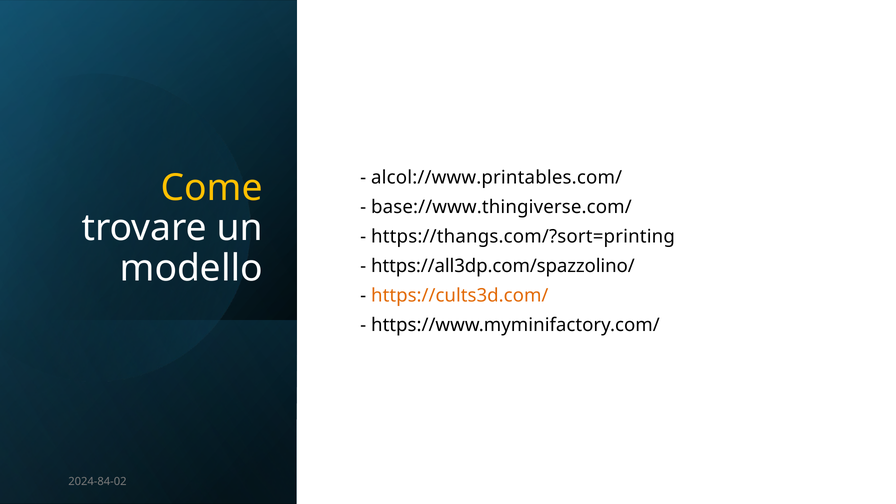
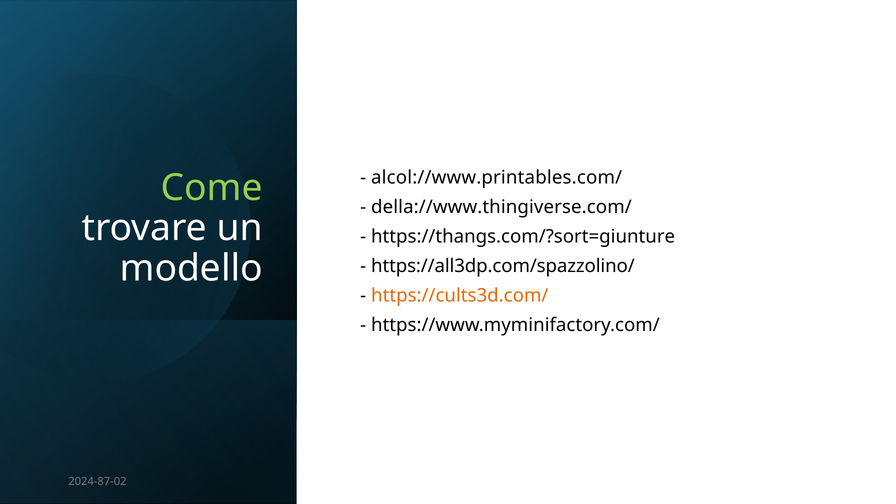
Come colour: yellow -> light green (212, 188)
base://www.thingiverse.com/: base://www.thingiverse.com/ -> della://www.thingiverse.com/ (501, 207)
https://thangs.com/?sort=printing: https://thangs.com/?sort=printing -> https://thangs.com/?sort=giunture (523, 237)
2024-84-02: 2024-84-02 -> 2024-87-02 (97, 481)
